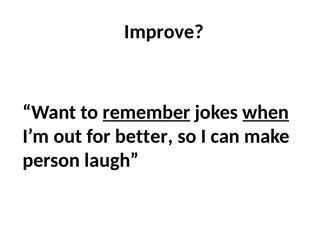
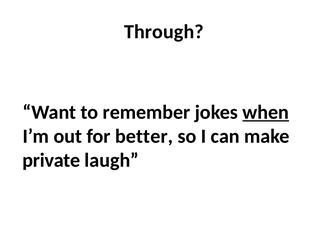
Improve: Improve -> Through (164, 32)
remember underline: present -> none (147, 112)
person: person -> private (51, 160)
